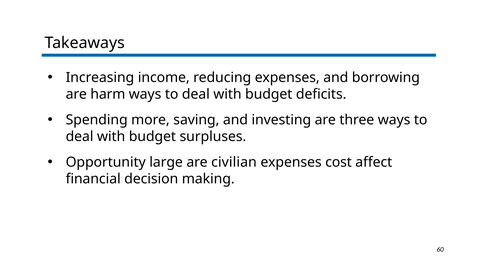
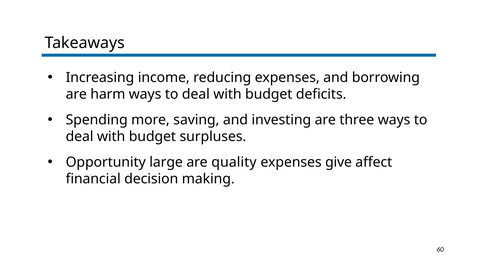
civilian: civilian -> quality (234, 162)
cost: cost -> give (339, 162)
